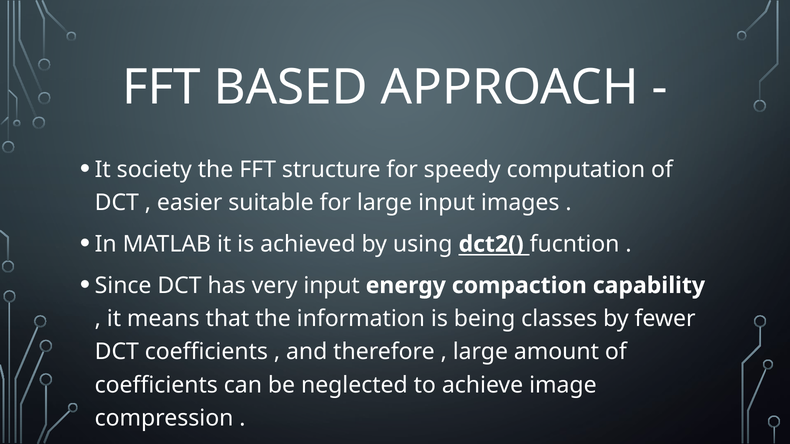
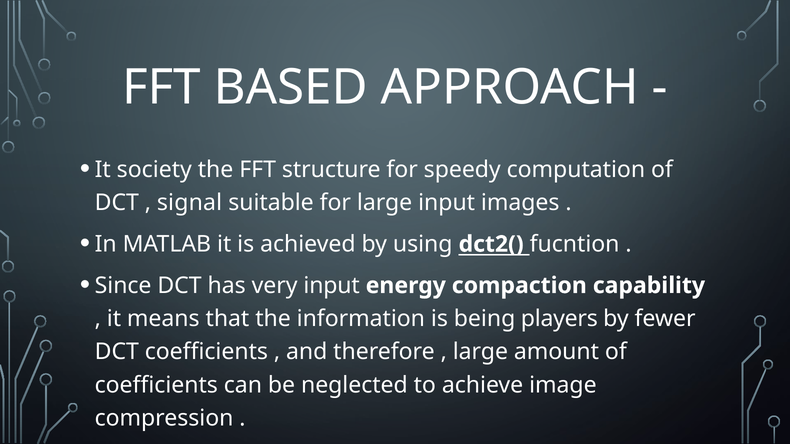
easier: easier -> signal (190, 203)
classes: classes -> players (559, 319)
